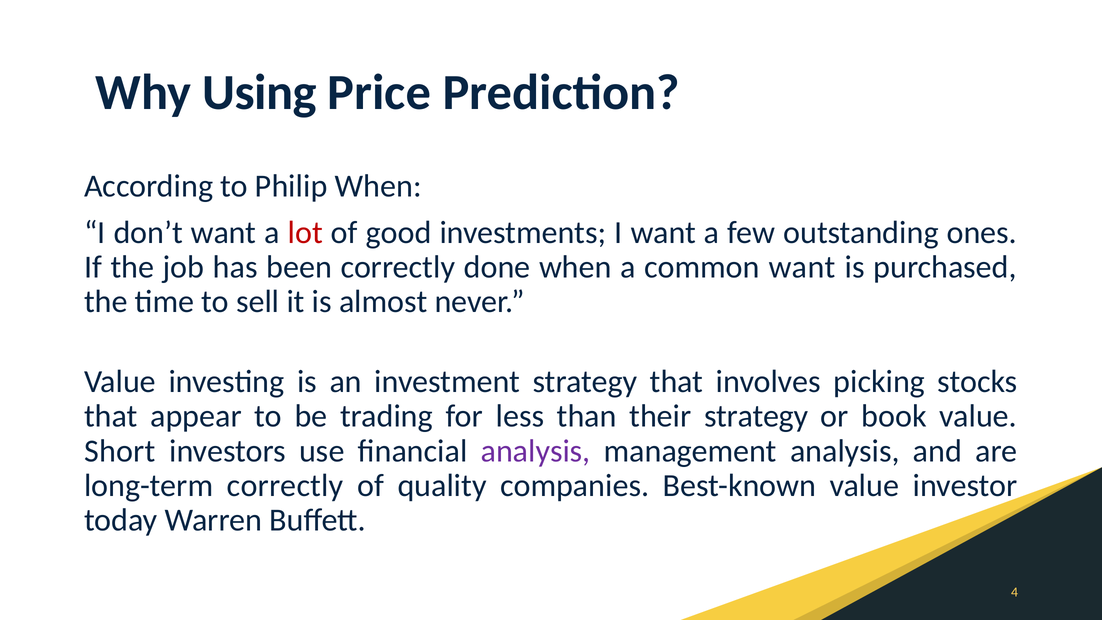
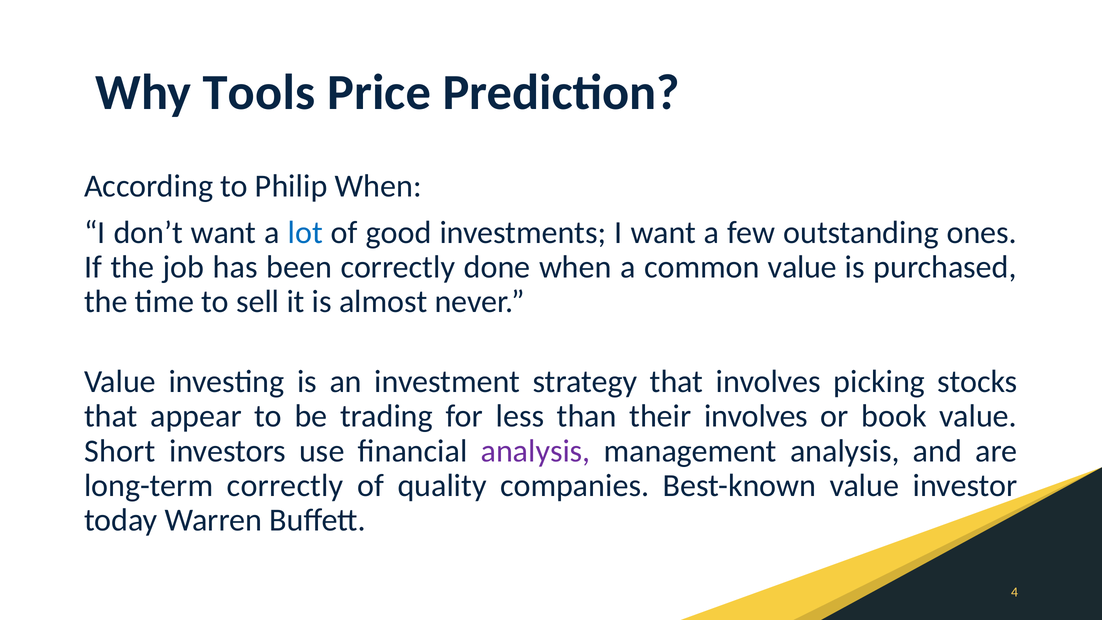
Using: Using -> Tools (259, 93)
lot colour: red -> blue (305, 232)
common want: want -> value (802, 267)
their strategy: strategy -> involves (756, 416)
